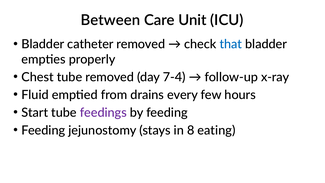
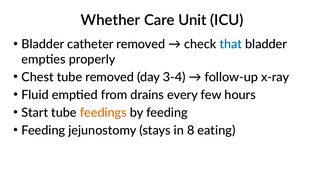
Between: Between -> Whether (110, 20)
7-4: 7-4 -> 3-4 (174, 77)
feedings colour: purple -> orange (103, 113)
